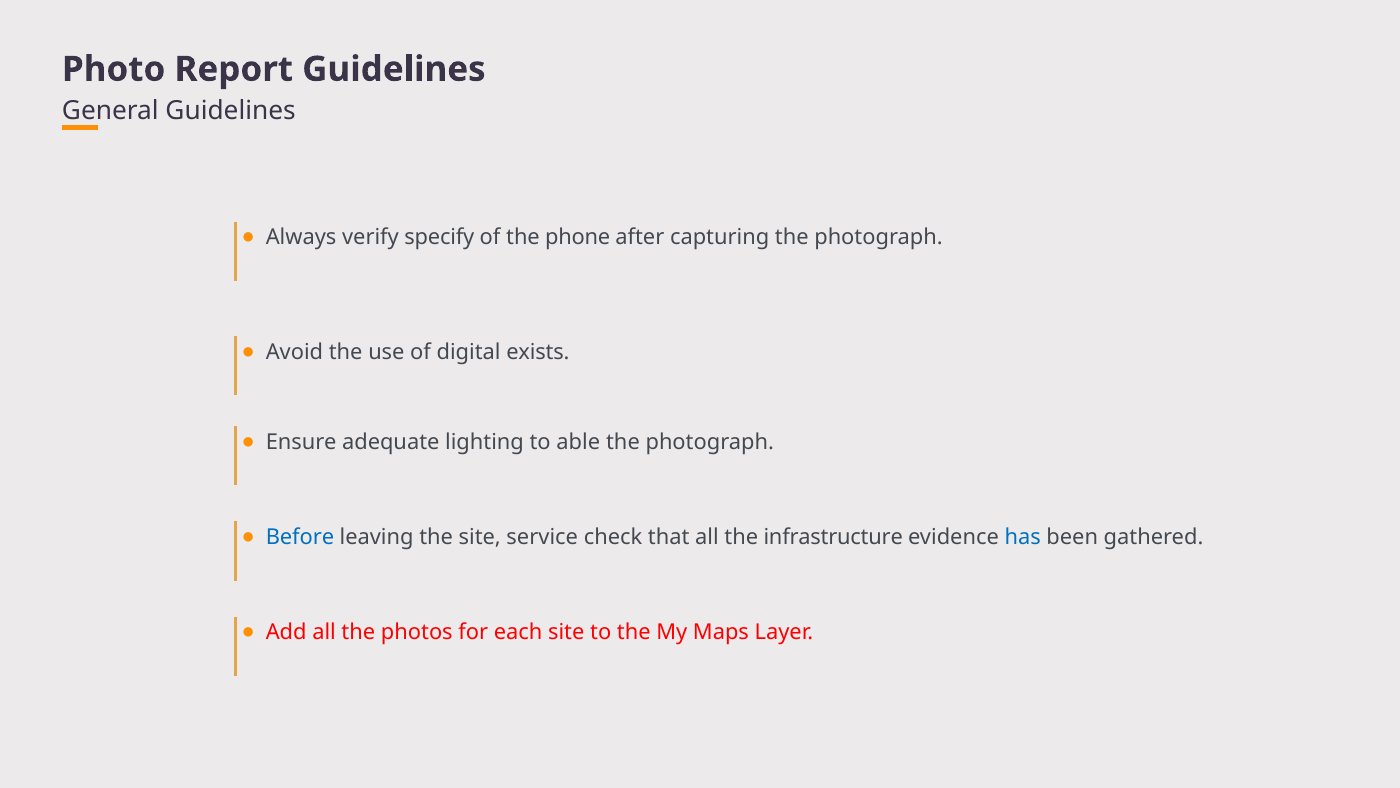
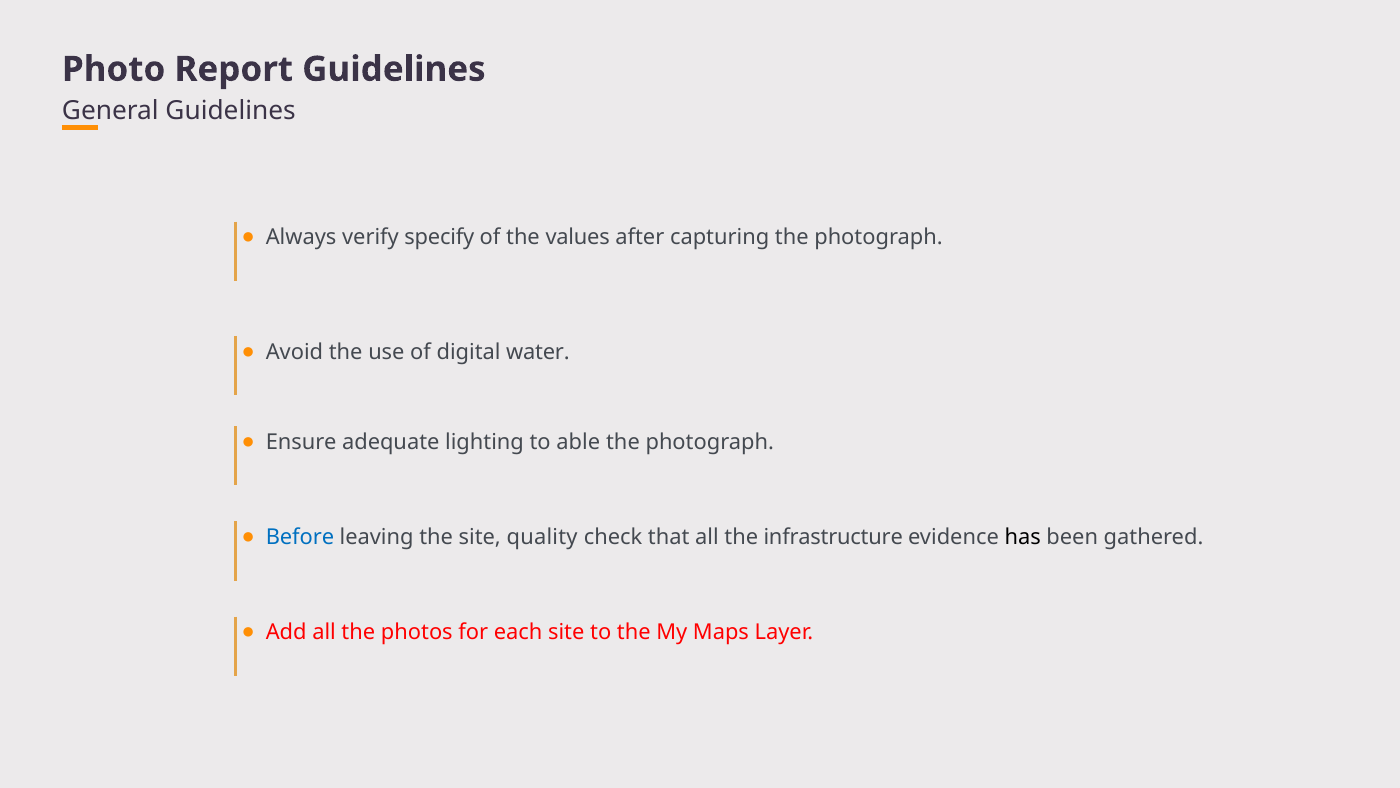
phone: phone -> values (578, 237)
exists: exists -> water (538, 352)
service: service -> quality (542, 537)
has colour: blue -> black (1023, 537)
